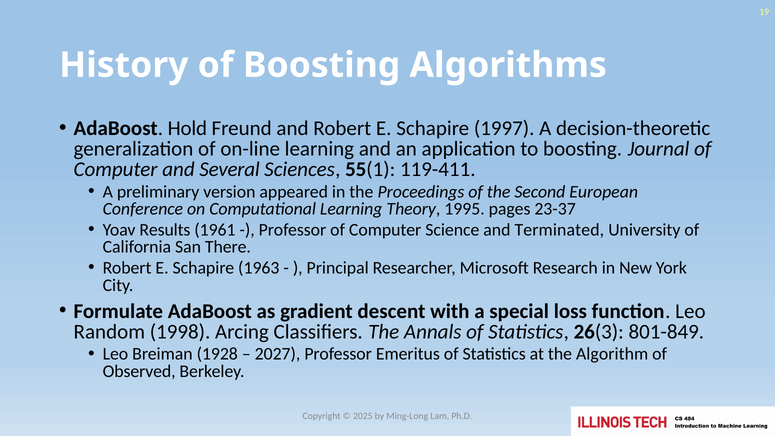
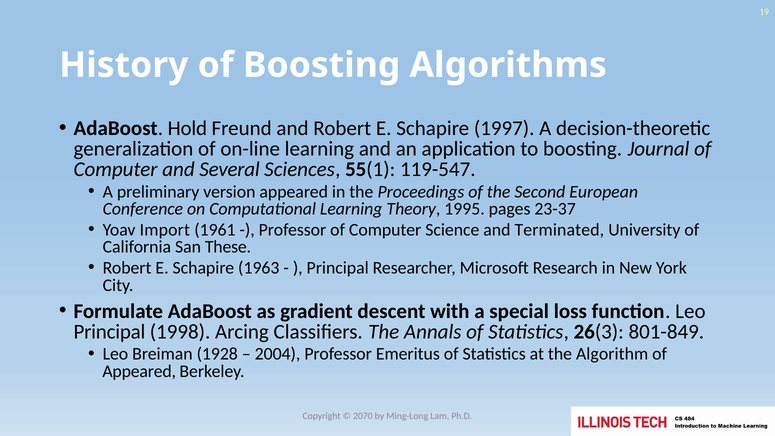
119-411: 119-411 -> 119-547 (438, 169)
Results: Results -> Import (165, 230)
There: There -> These (228, 247)
Random: Random -> Principal (109, 332)
2027: 2027 -> 2004 (278, 354)
Observed: Observed -> Appeared (139, 371)
2025: 2025 -> 2070 (363, 416)
